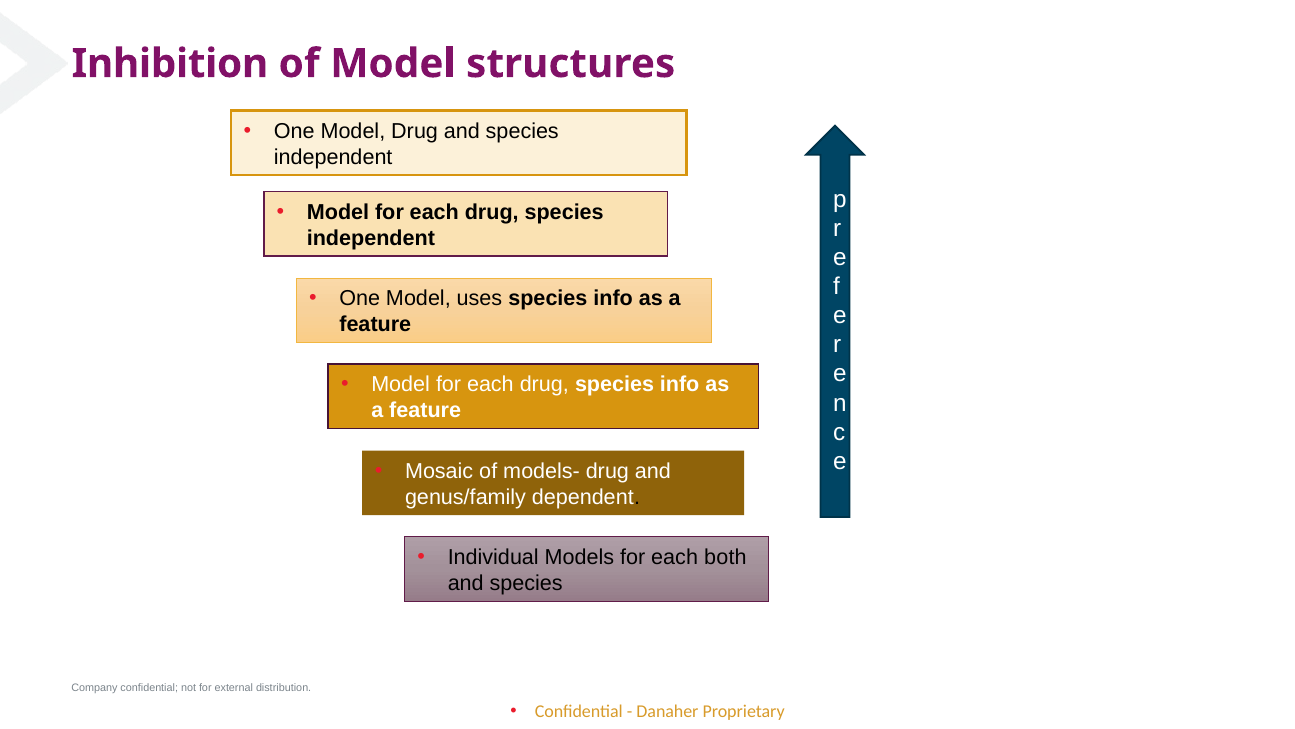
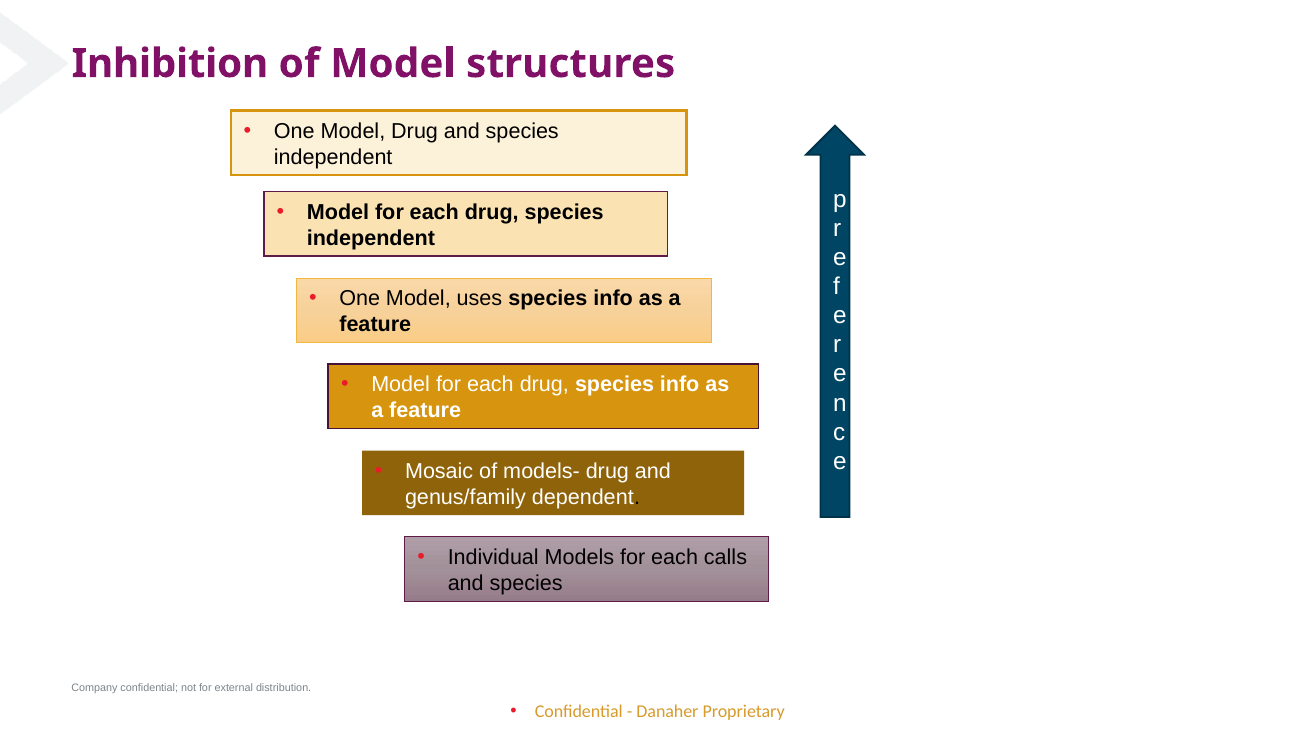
both: both -> calls (725, 557)
